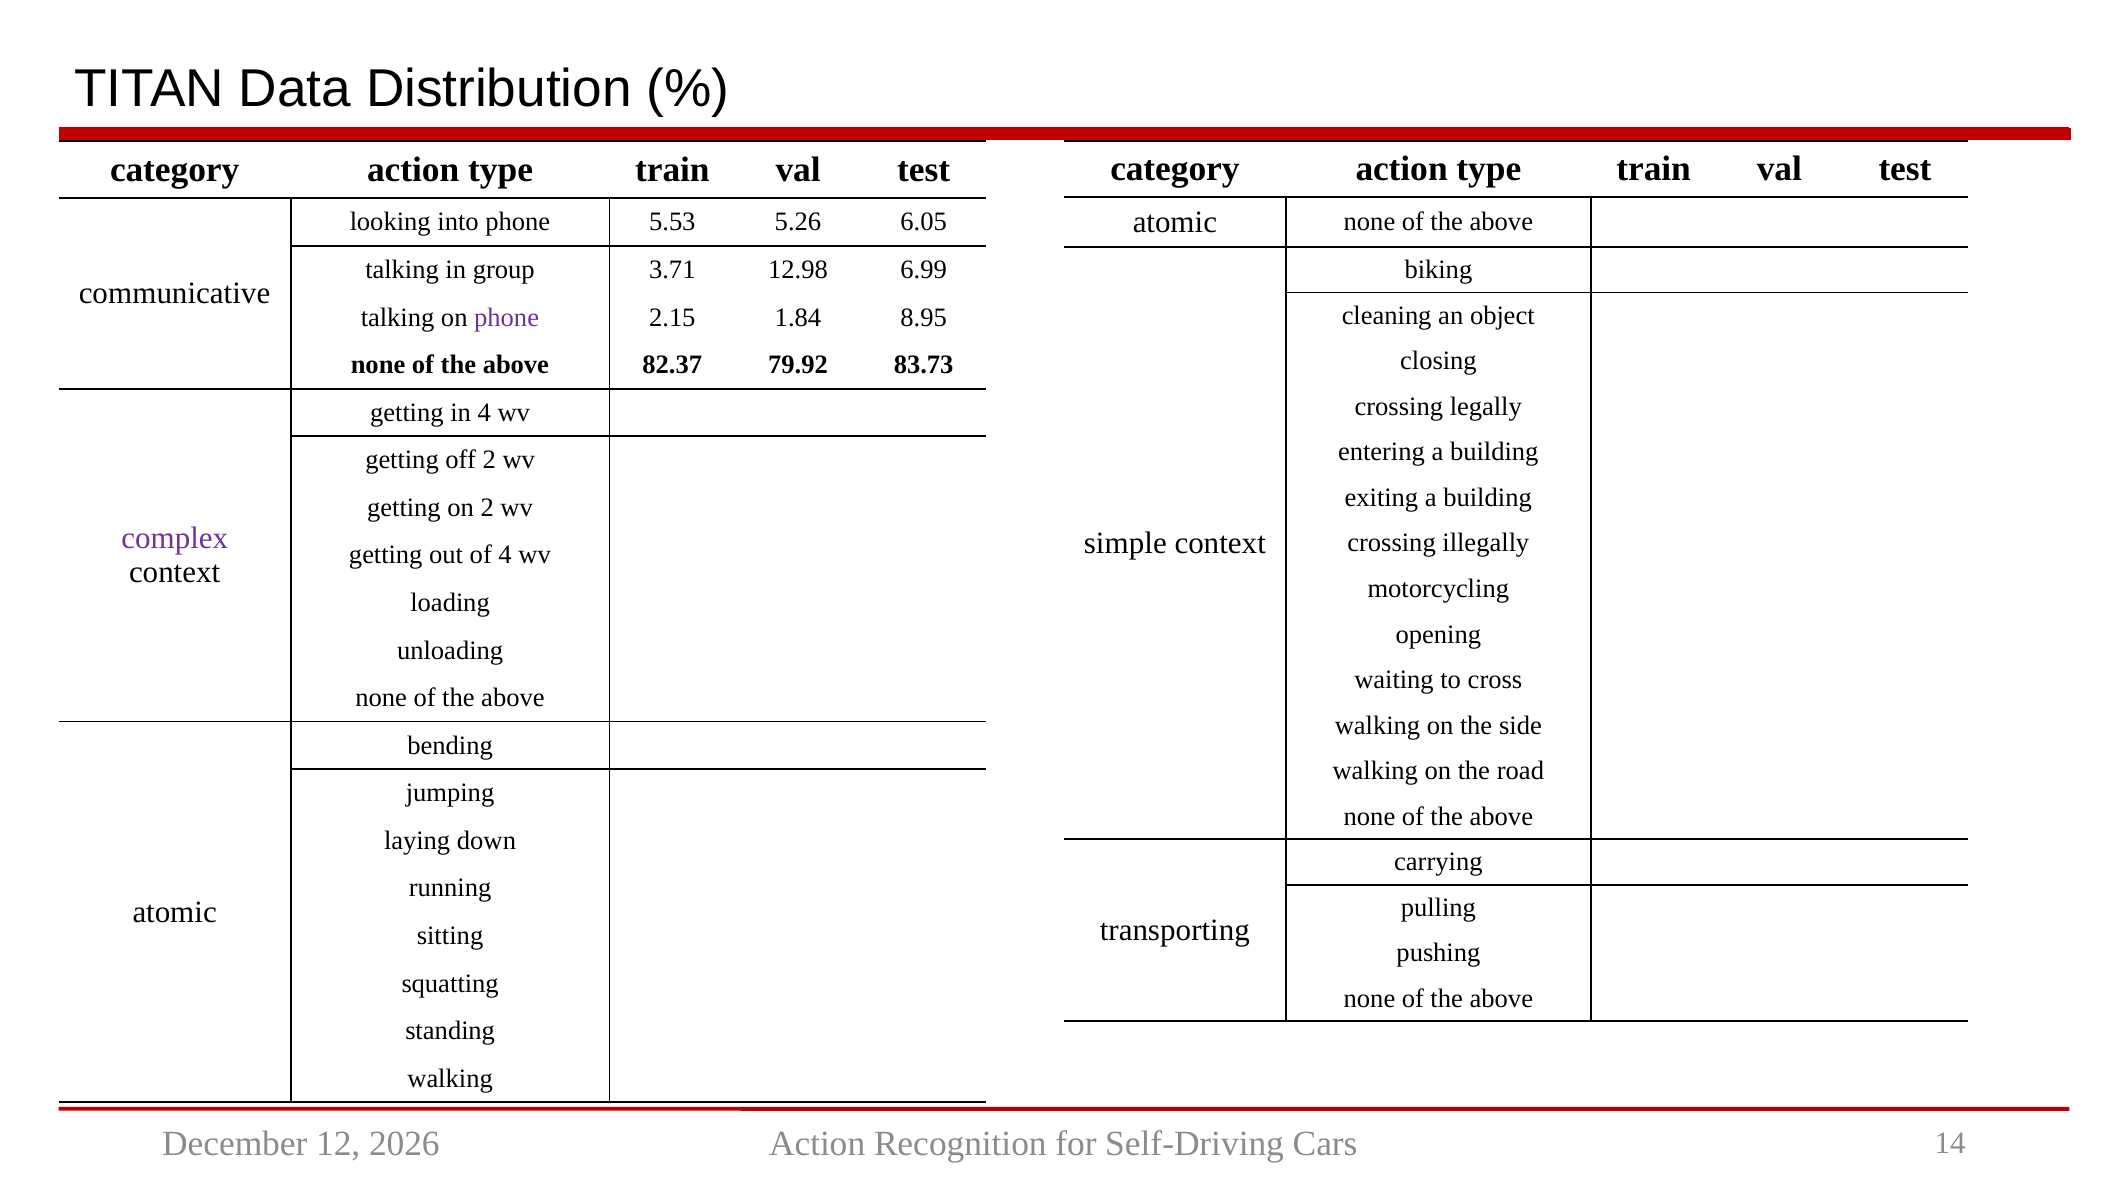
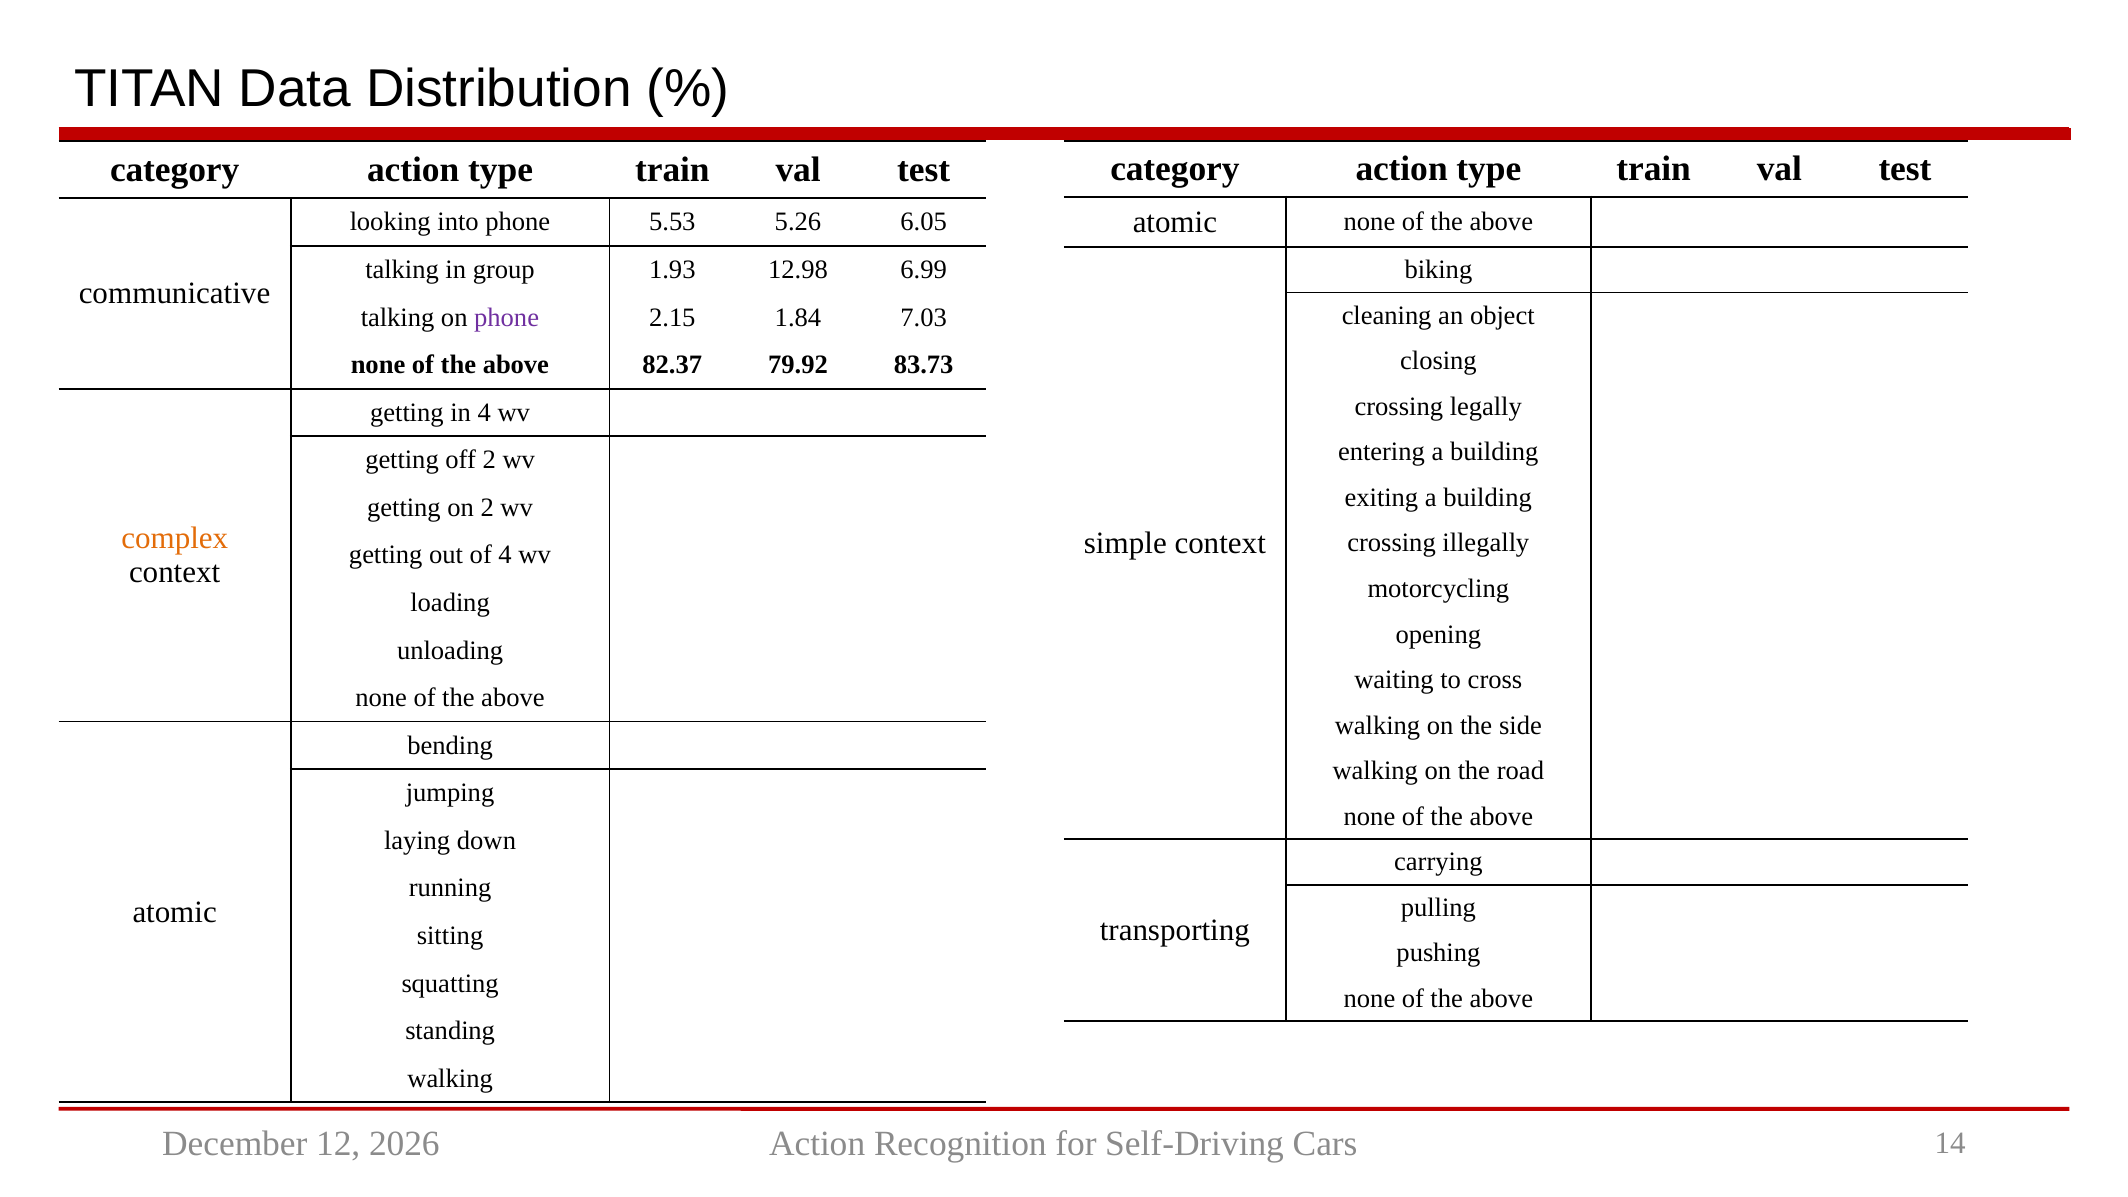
3.71: 3.71 -> 1.93 (672, 270)
8.95: 8.95 -> 7.03 (924, 317)
complex colour: purple -> orange (175, 538)
